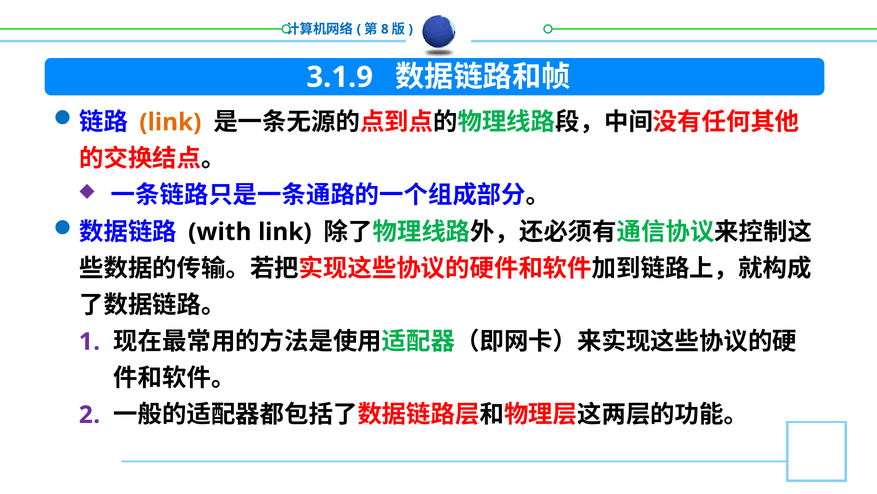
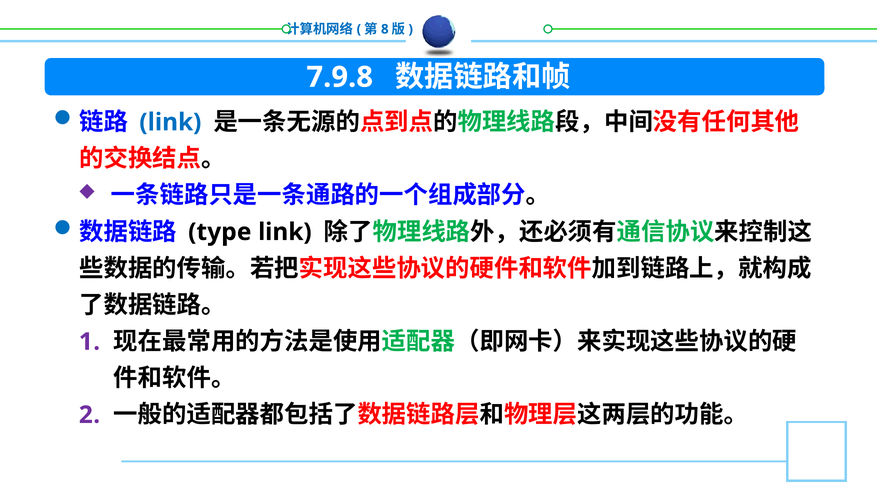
3.1.9: 3.1.9 -> 7.9.8 (340, 77)
link colour: orange -> blue (170, 122)
with: with -> type (220, 232)
